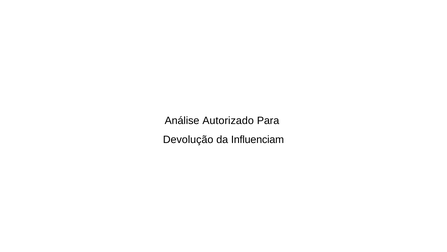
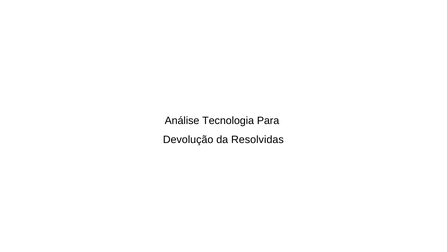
Autorizado: Autorizado -> Tecnologia (228, 120)
Influenciam: Influenciam -> Resolvidas (257, 139)
